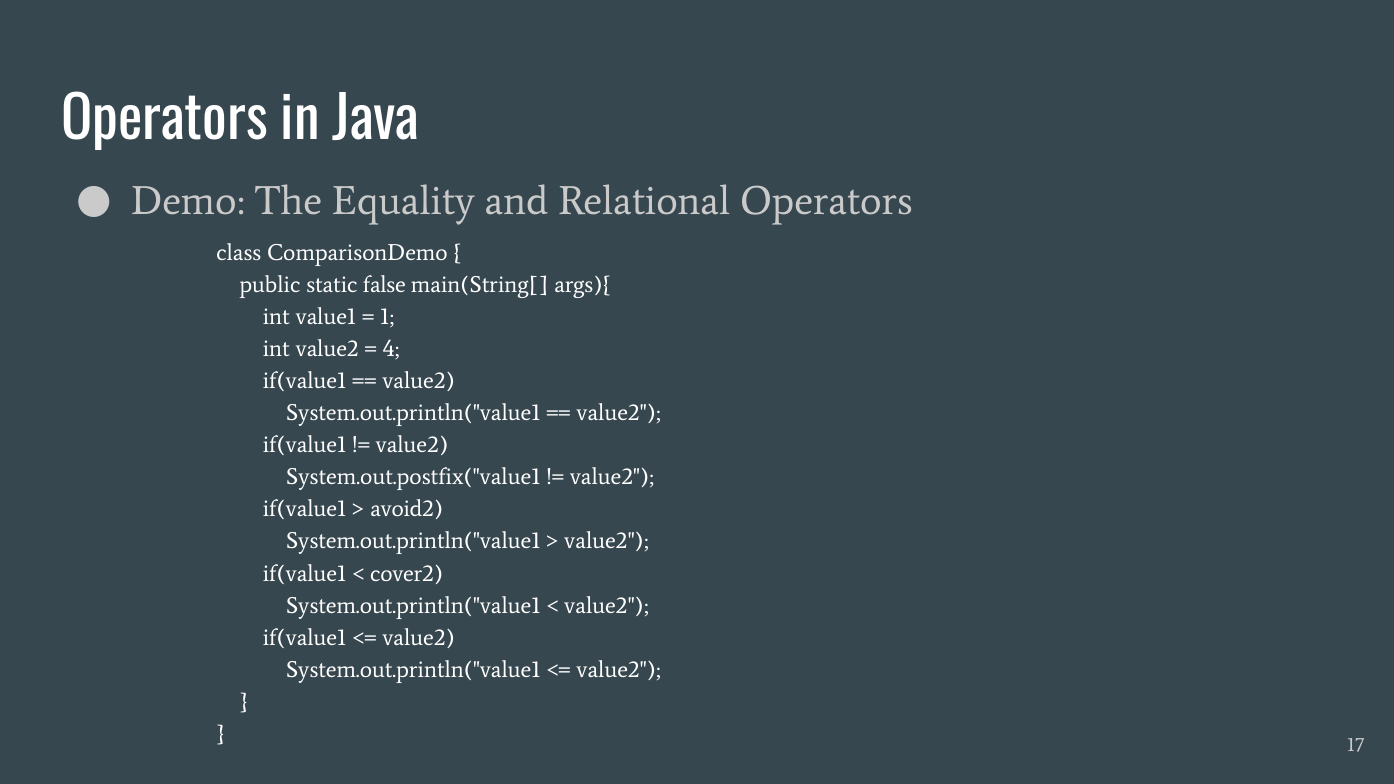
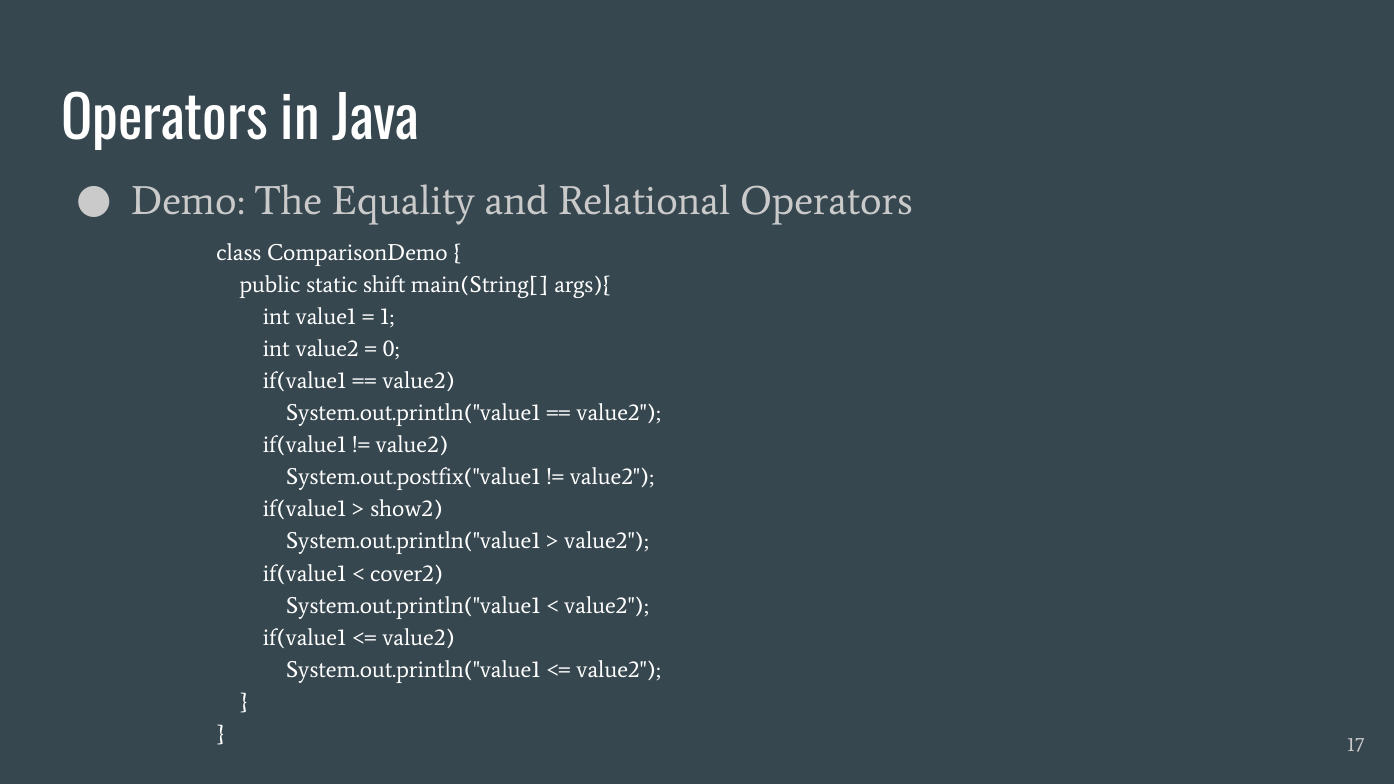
false: false -> shift (384, 285)
4: 4 -> 0 (391, 349)
avoid2: avoid2 -> show2 (407, 509)
